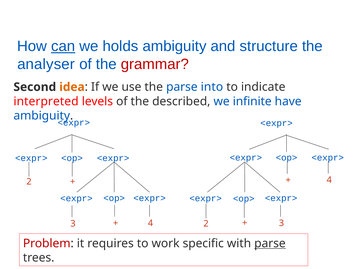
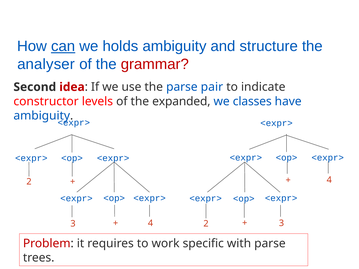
idea colour: orange -> red (72, 87)
into: into -> pair (212, 87)
interpreted: interpreted -> constructor (46, 101)
described: described -> expanded (181, 101)
infinite: infinite -> classes (252, 101)
parse underline: present -> none (270, 244)
